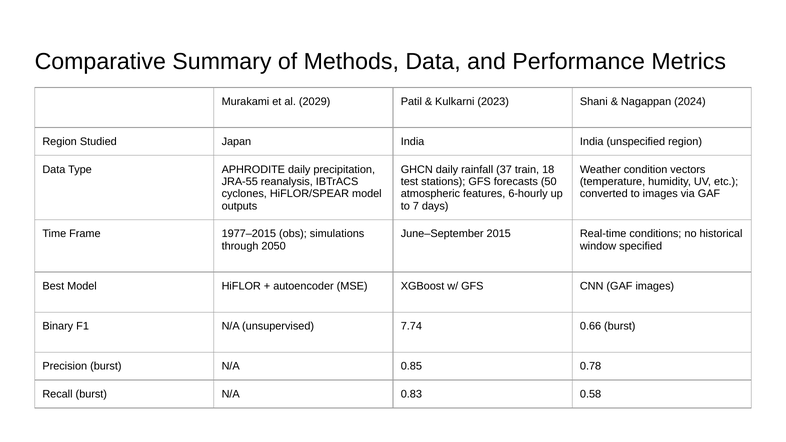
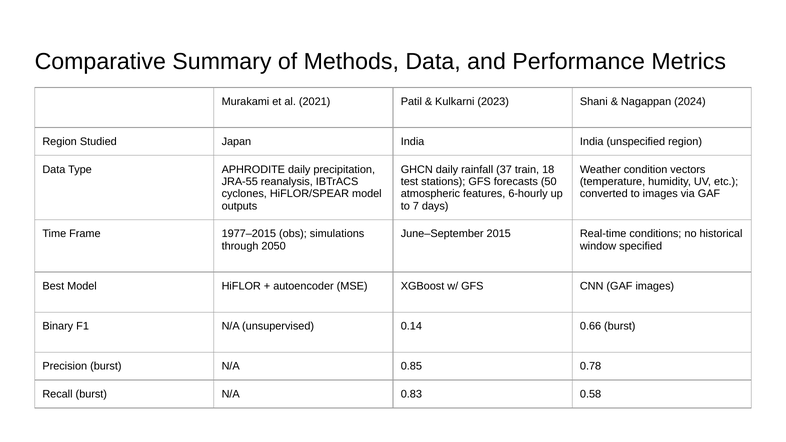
2029: 2029 -> 2021 (315, 102)
7.74: 7.74 -> 0.14 (411, 326)
